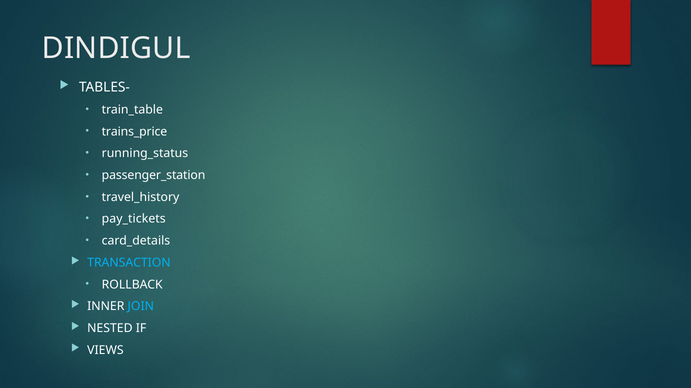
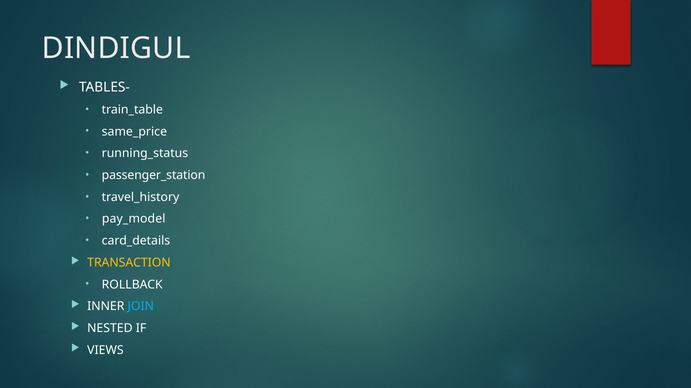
trains_price: trains_price -> same_price (134, 132)
pay_tickets: pay_tickets -> pay_model (134, 219)
TRANSACTION colour: light blue -> yellow (129, 263)
